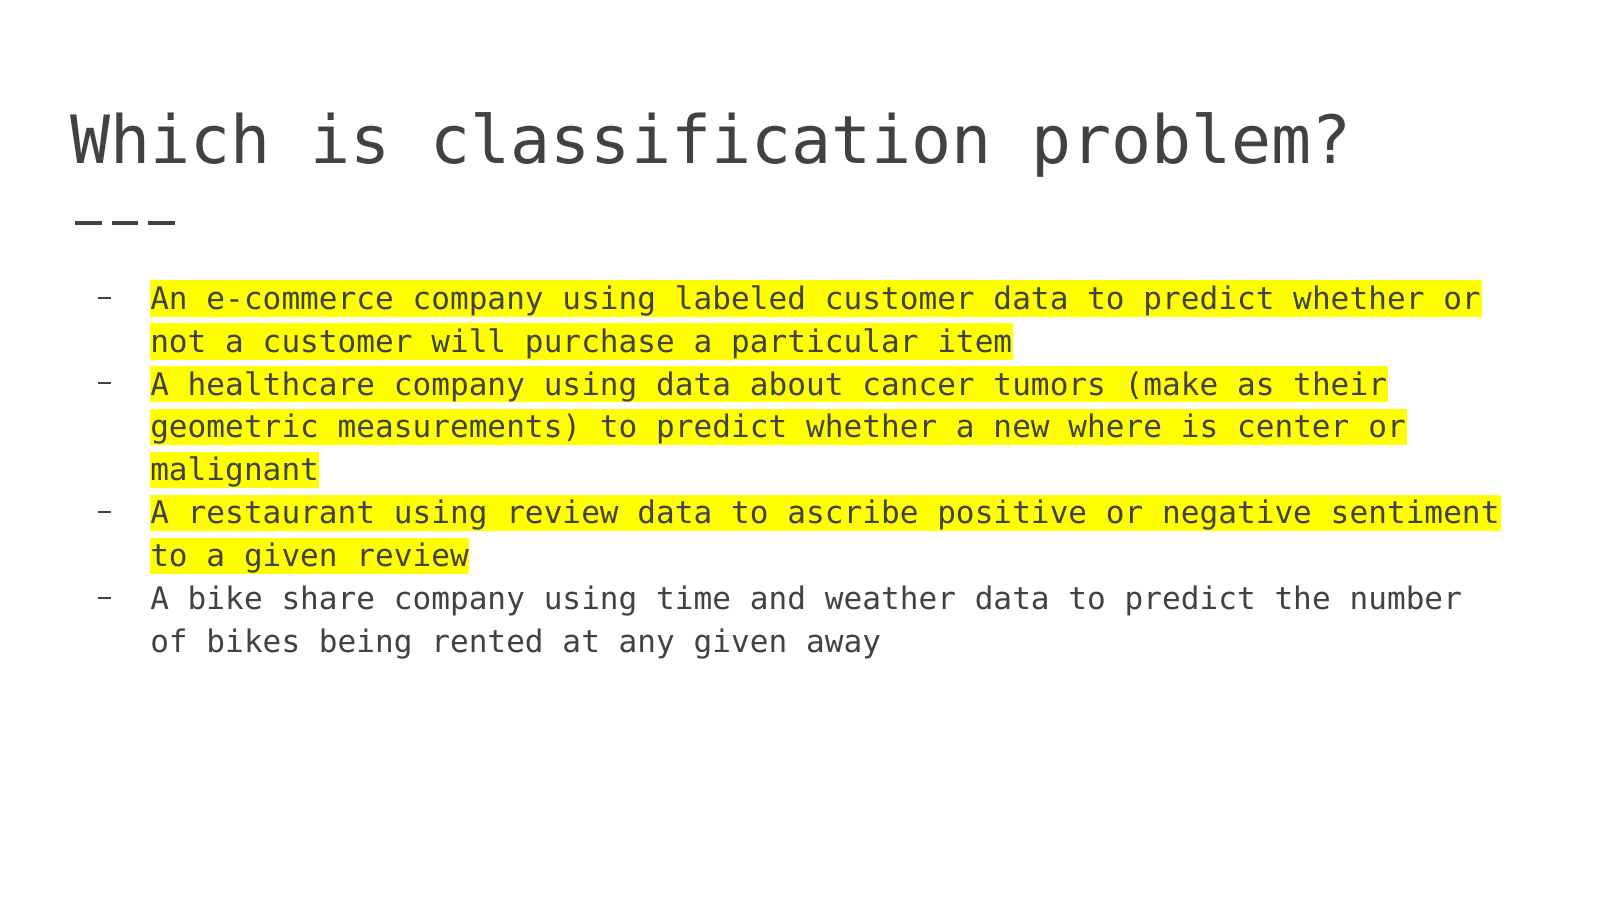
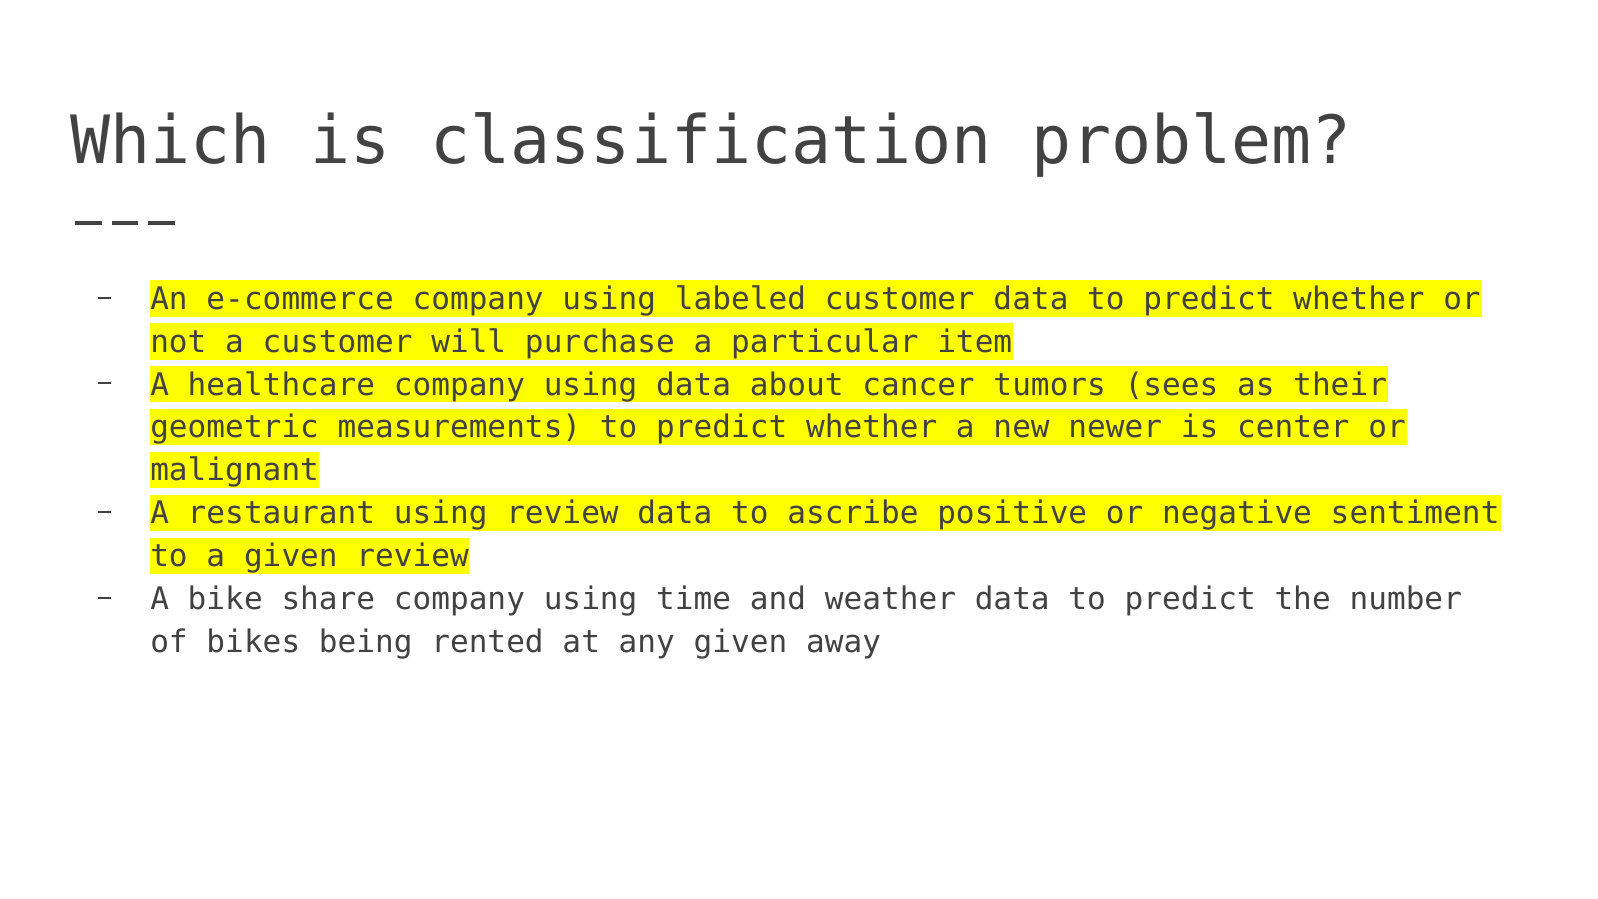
make: make -> sees (1171, 385)
where: where -> newer (1115, 428)
